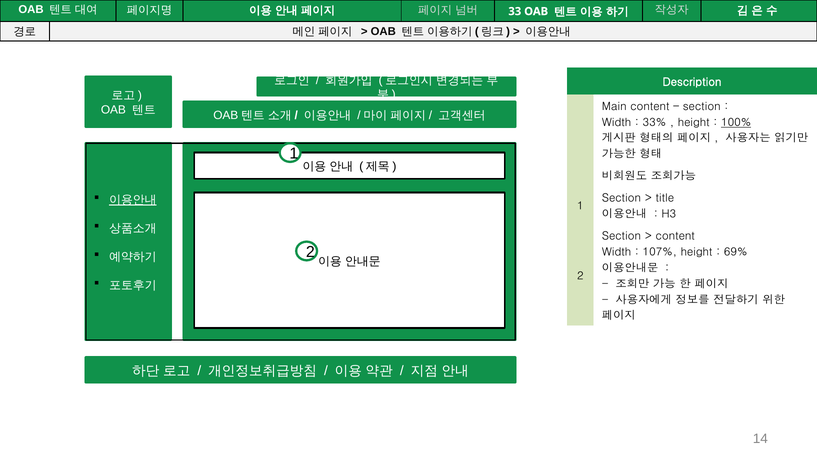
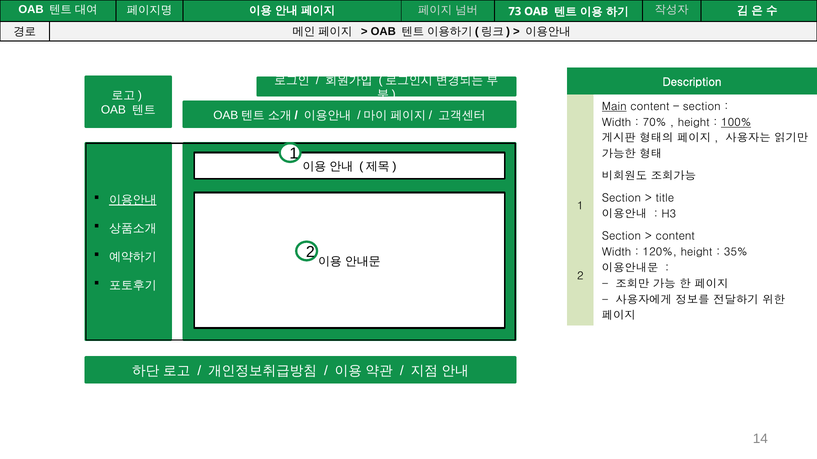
33: 33 -> 73 (515, 11)
Main underline: none -> present (614, 107)
33%: 33% -> 70% (654, 123)
107%: 107% -> 120% (660, 252)
69%: 69% -> 35% (736, 252)
